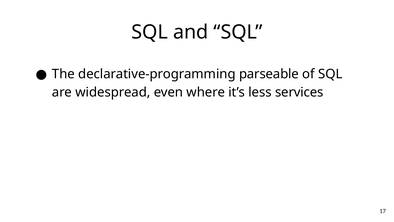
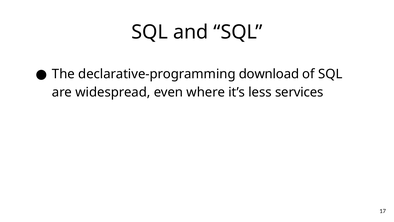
parseable: parseable -> download (269, 74)
